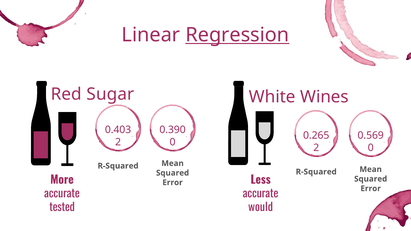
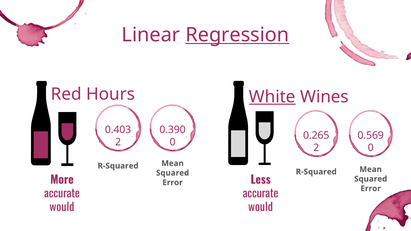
Sugar: Sugar -> Hours (111, 94)
White underline: none -> present (272, 97)
tested: tested -> would (62, 208)
